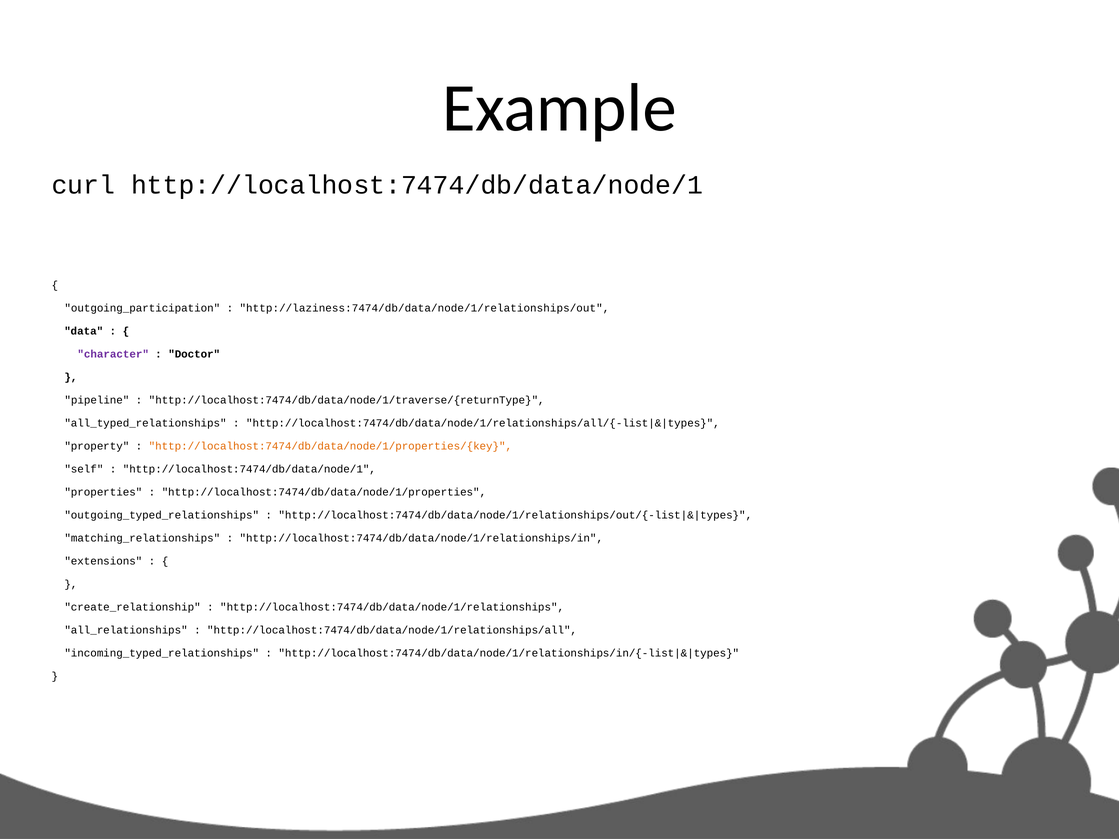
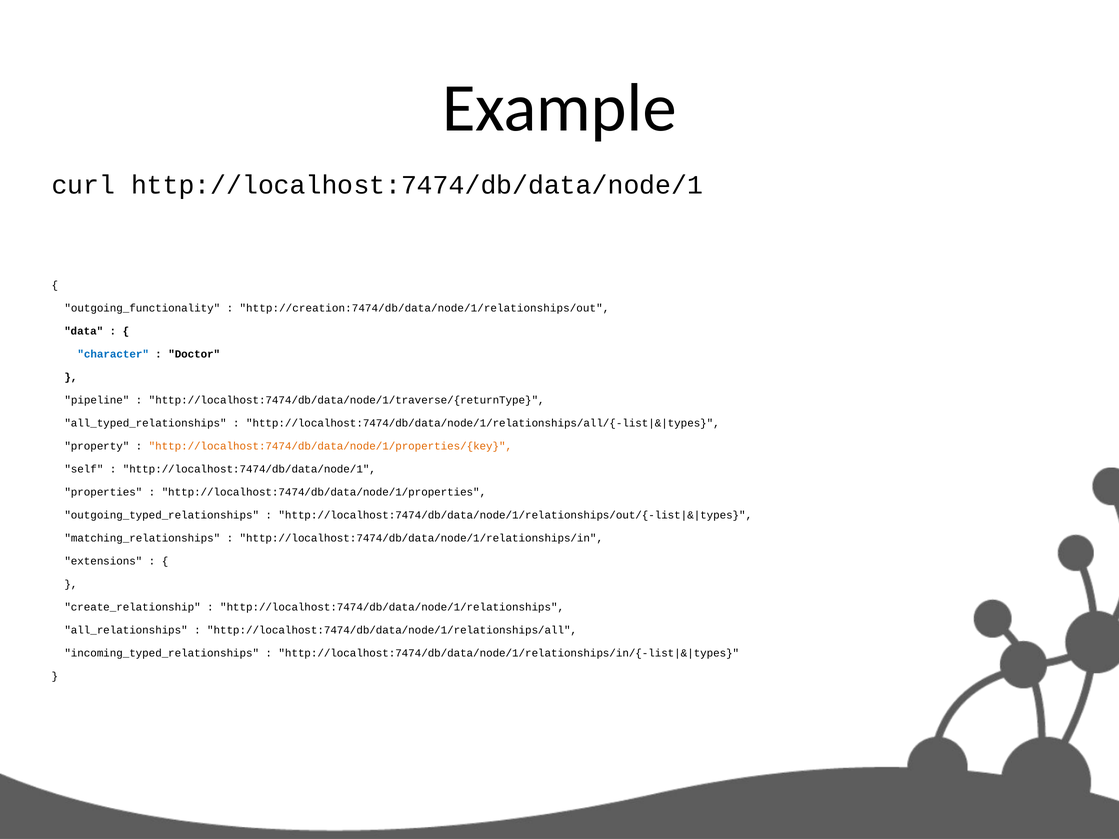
outgoing_participation: outgoing_participation -> outgoing_functionality (142, 308)
http://laziness:7474/db/data/node/1/relationships/out: http://laziness:7474/db/data/node/1/relationships/out -> http://creation:7474/db/data/node/1/relationships/out (424, 308)
character colour: purple -> blue (113, 354)
